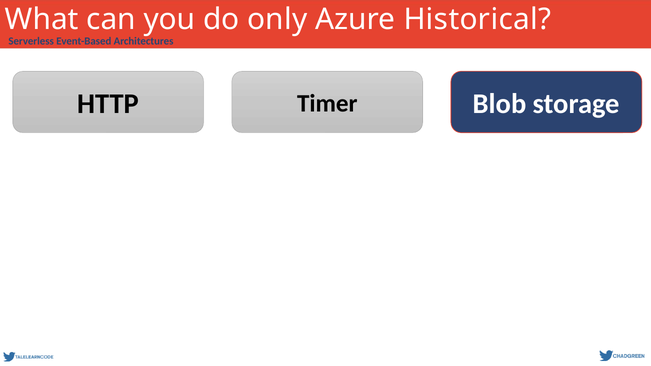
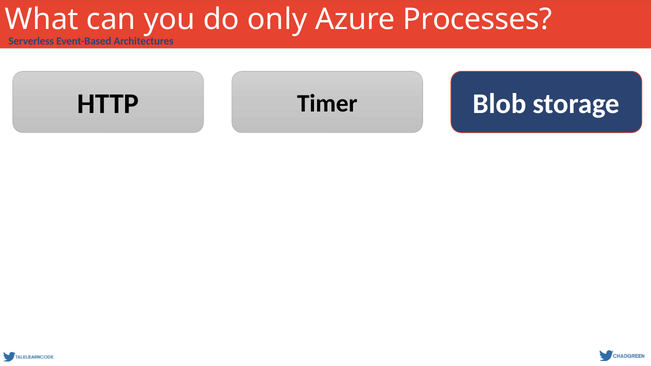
Historical: Historical -> Processes (478, 19)
